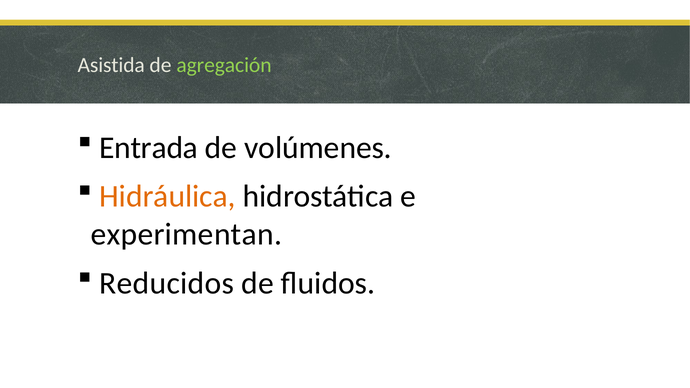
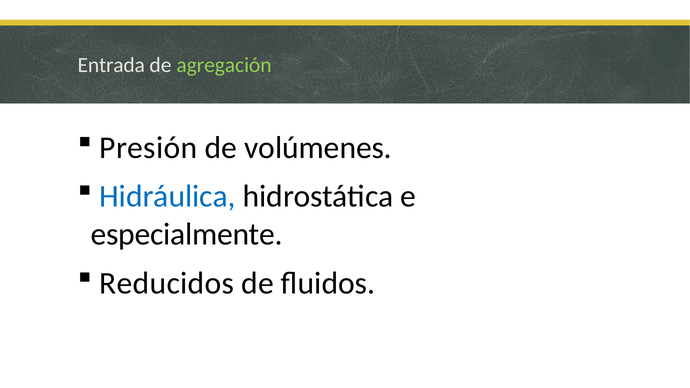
Asistida: Asistida -> Entrada (111, 65)
Entrada: Entrada -> Presión (148, 148)
Hidráulica colour: orange -> blue (167, 197)
experimentan: experimentan -> especialmente (187, 235)
